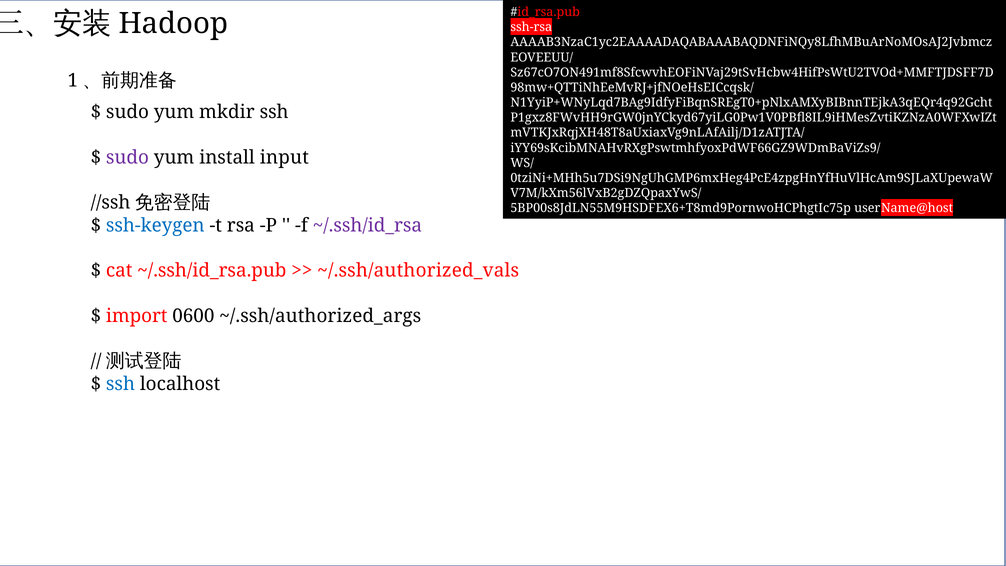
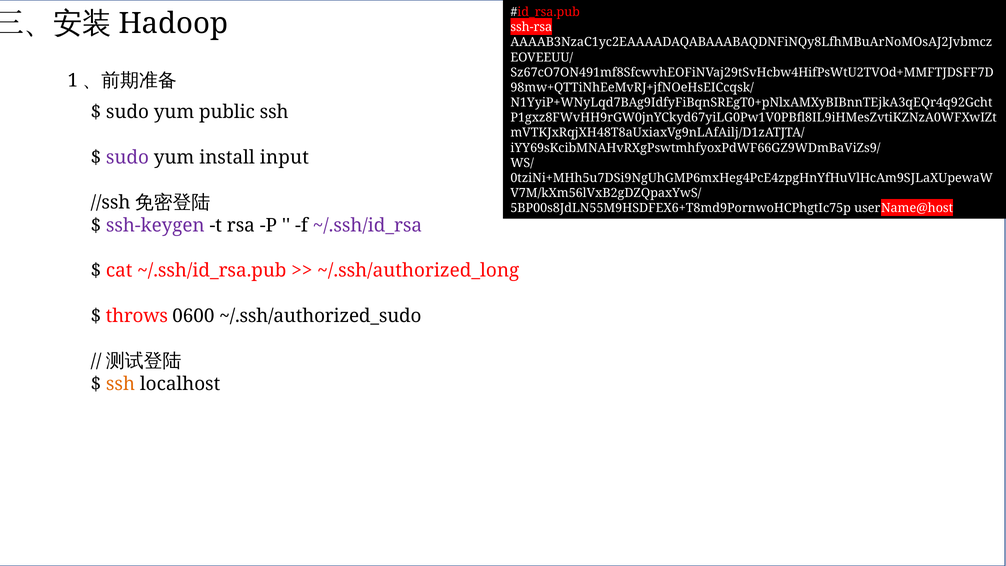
mkdir: mkdir -> public (227, 112)
ssh-keygen colour: blue -> purple (155, 225)
~/.ssh/authorized_vals: ~/.ssh/authorized_vals -> ~/.ssh/authorized_long (418, 271)
import: import -> throws (137, 316)
~/.ssh/authorized_args: ~/.ssh/authorized_args -> ~/.ssh/authorized_sudo (320, 316)
ssh colour: blue -> orange (120, 384)
